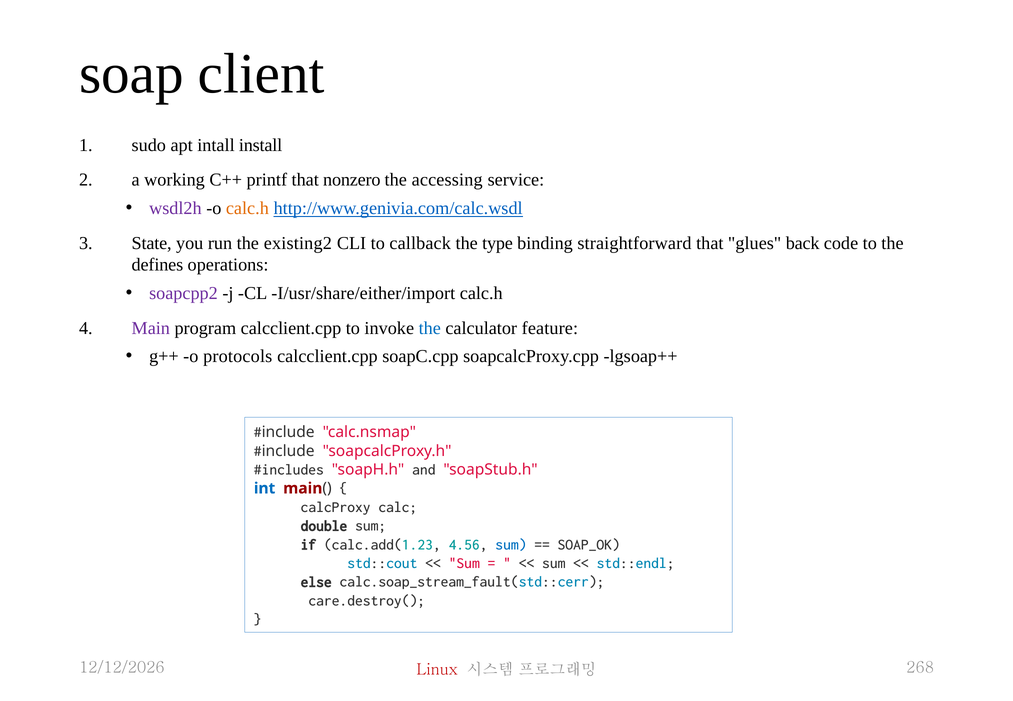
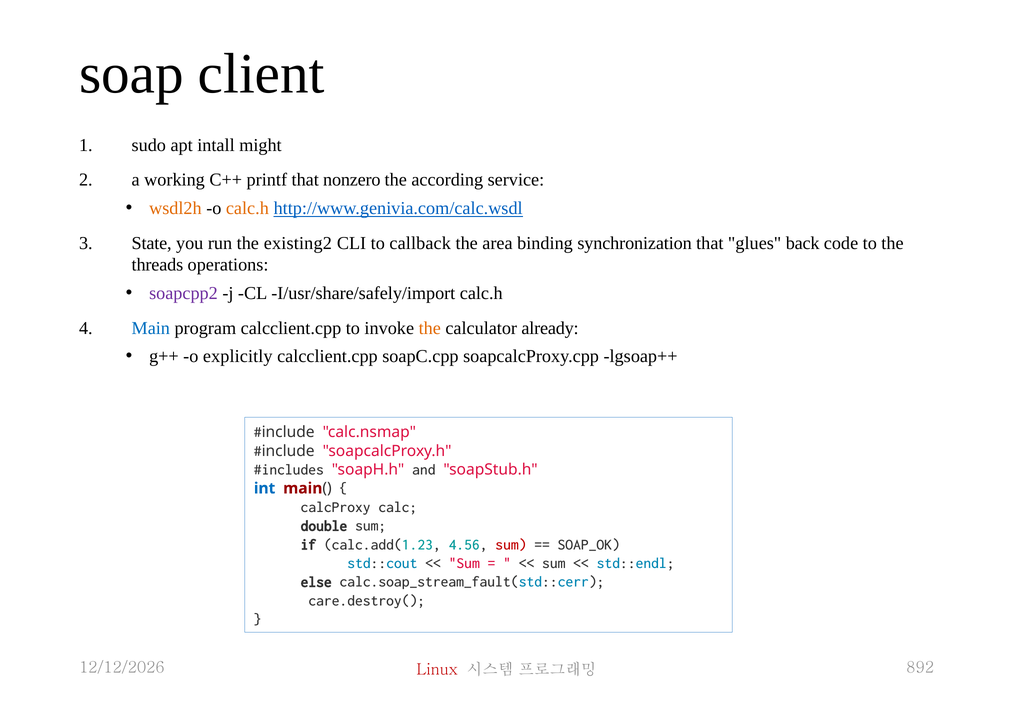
install: install -> might (260, 145)
accessing: accessing -> according (447, 180)
wsdl2h colour: purple -> orange (175, 208)
type: type -> area (497, 243)
straightforward: straightforward -> synchronization (635, 243)
defines: defines -> threads (157, 265)
I/usr/share/either/import: I/usr/share/either/import -> I/usr/share/safely/import (363, 293)
Main colour: purple -> blue (151, 328)
the colour: blue -> orange (430, 328)
feature: feature -> already (550, 328)
protocols: protocols -> explicitly (238, 356)
sum colour: blue -> red (511, 545)
268: 268 -> 892 (920, 668)
